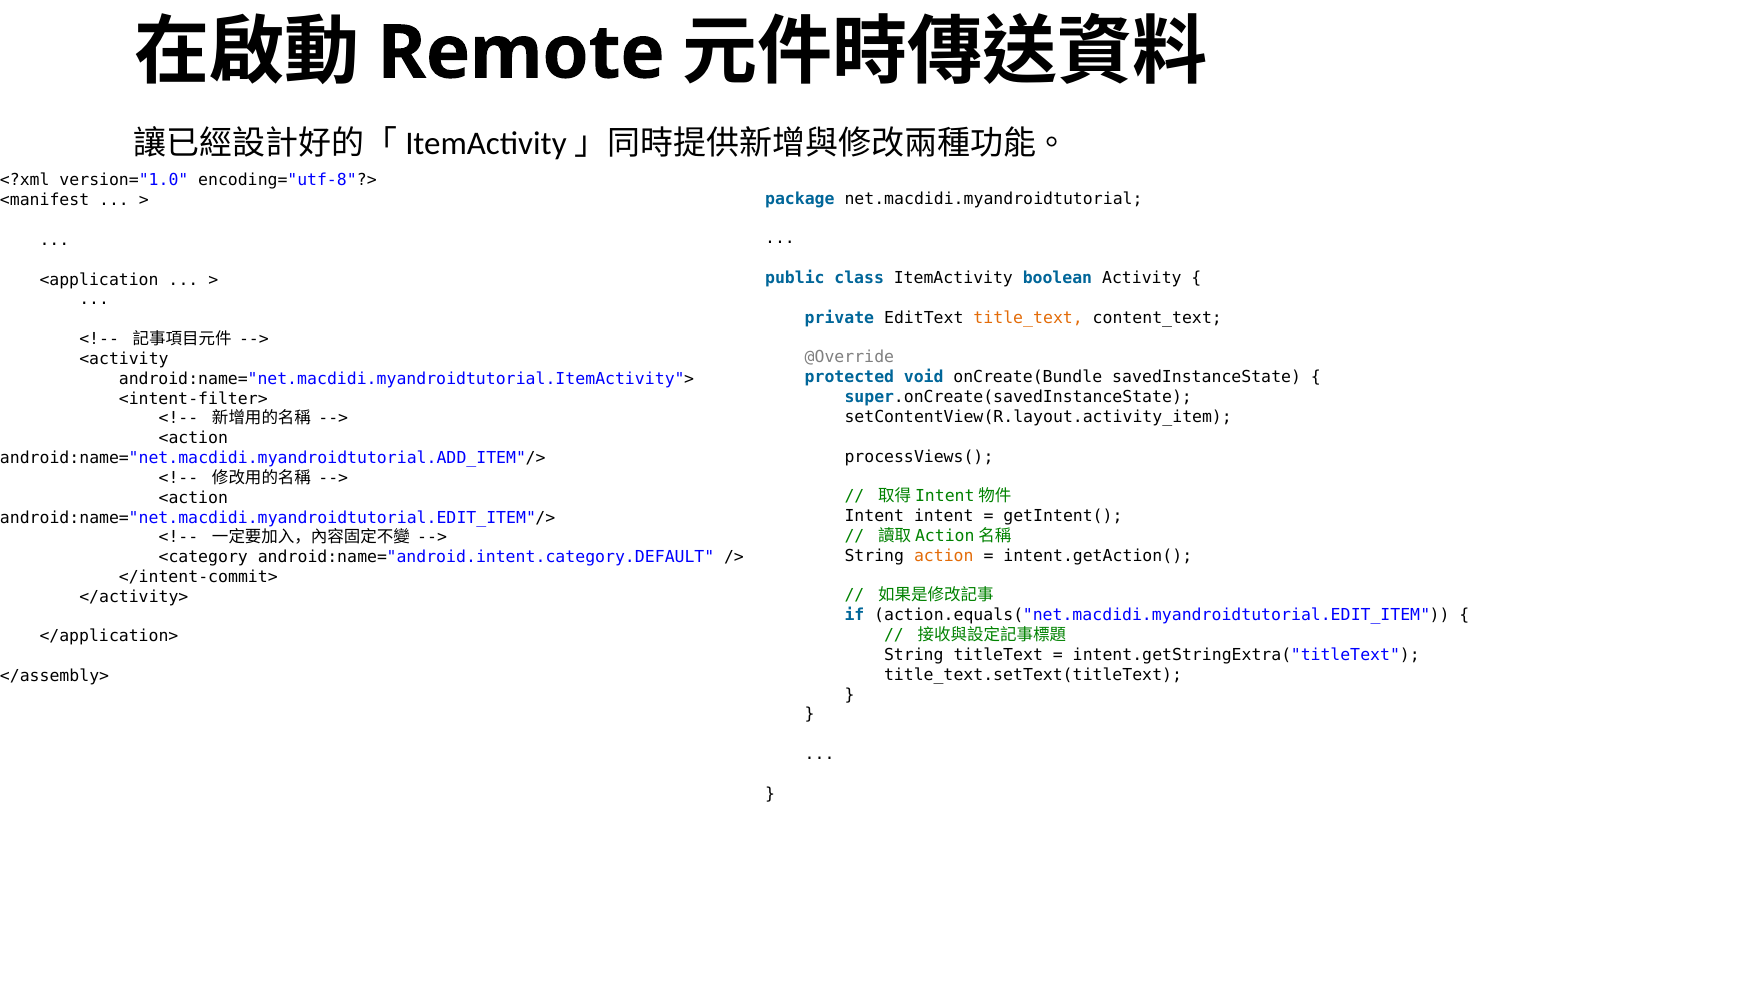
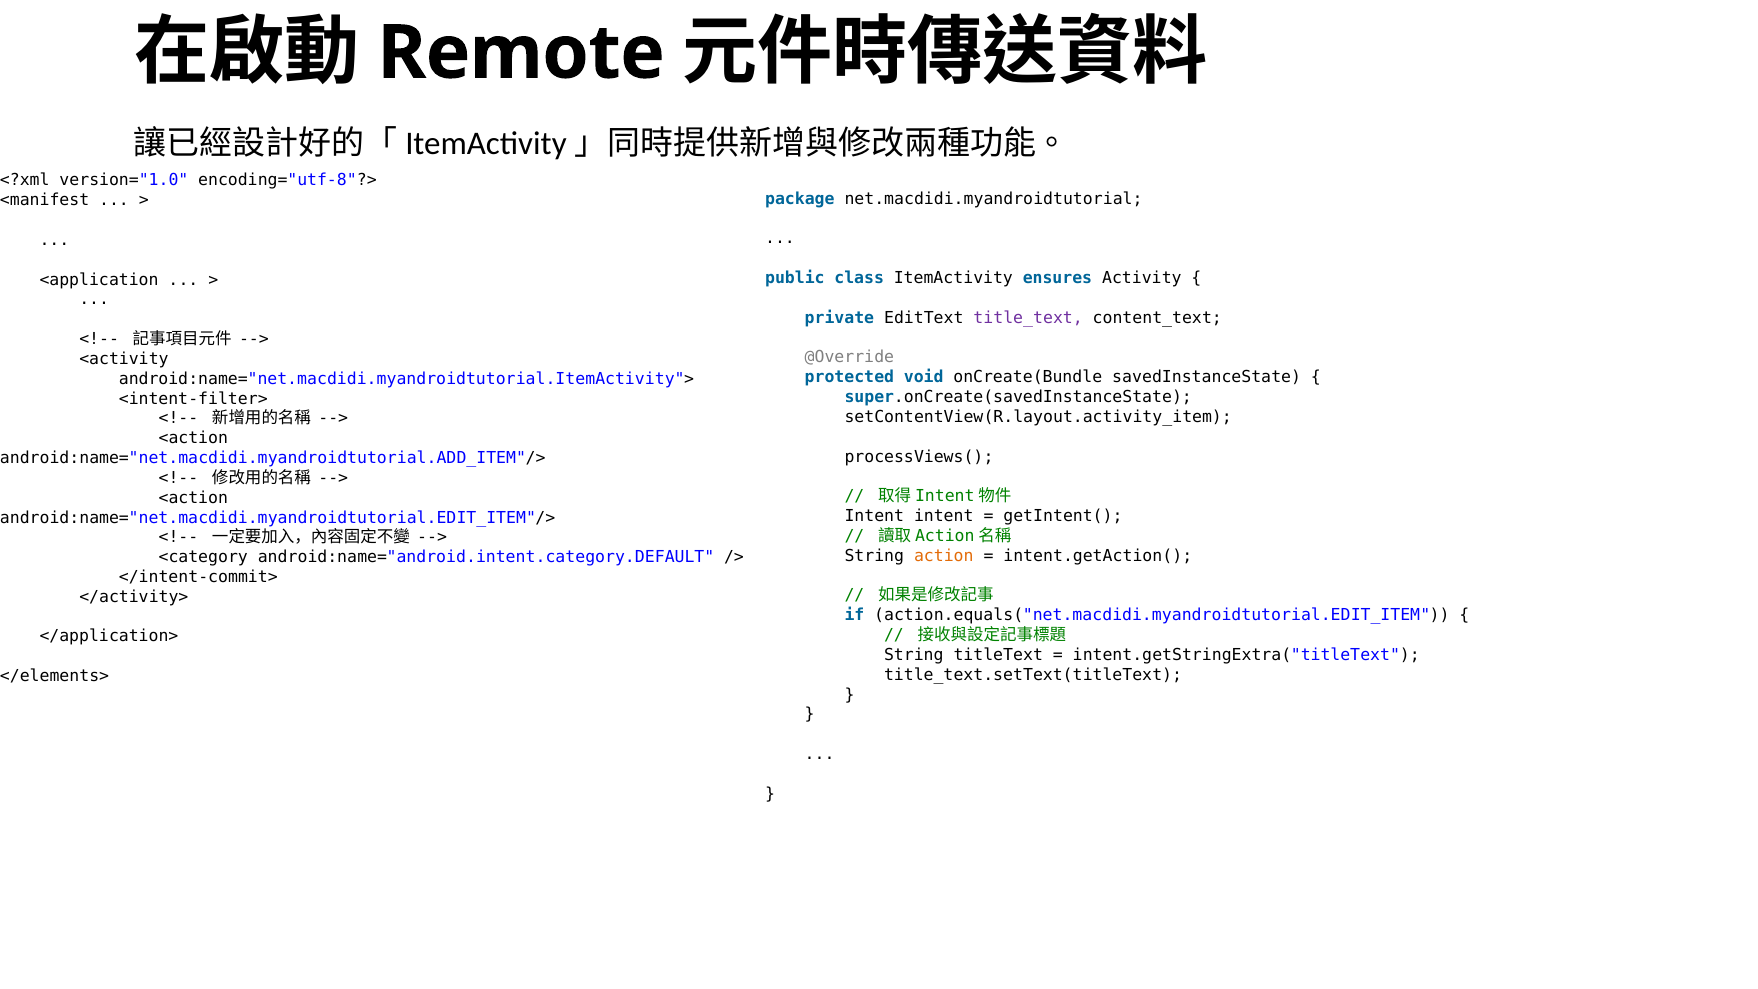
boolean: boolean -> ensures (1057, 278)
title_text colour: orange -> purple (1028, 318)
</assembly>: </assembly> -> </elements> (55, 676)
